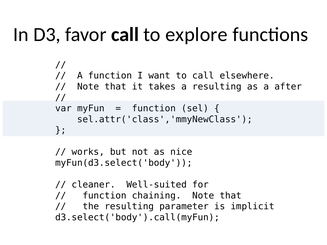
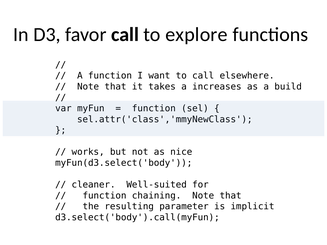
a resulting: resulting -> increases (217, 87)
after: after -> build (288, 87)
